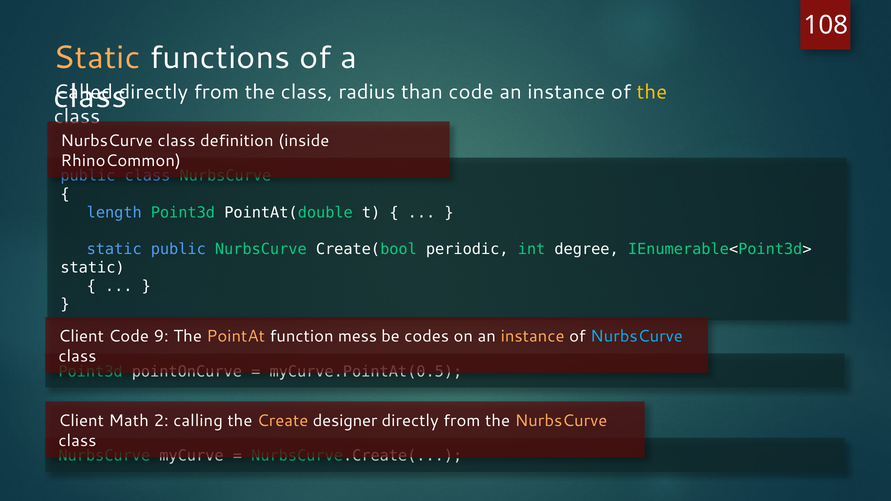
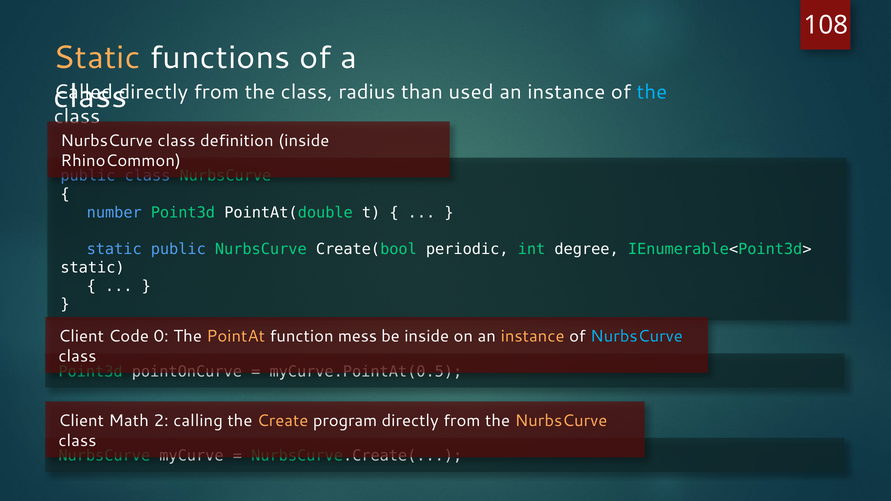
than code: code -> used (471, 92)
the colour: yellow -> light blue (652, 92)
length: length -> number (114, 213)
9: 9 -> 0 (161, 336)
be codes: codes -> inside (427, 336)
designer: designer -> program (345, 421)
